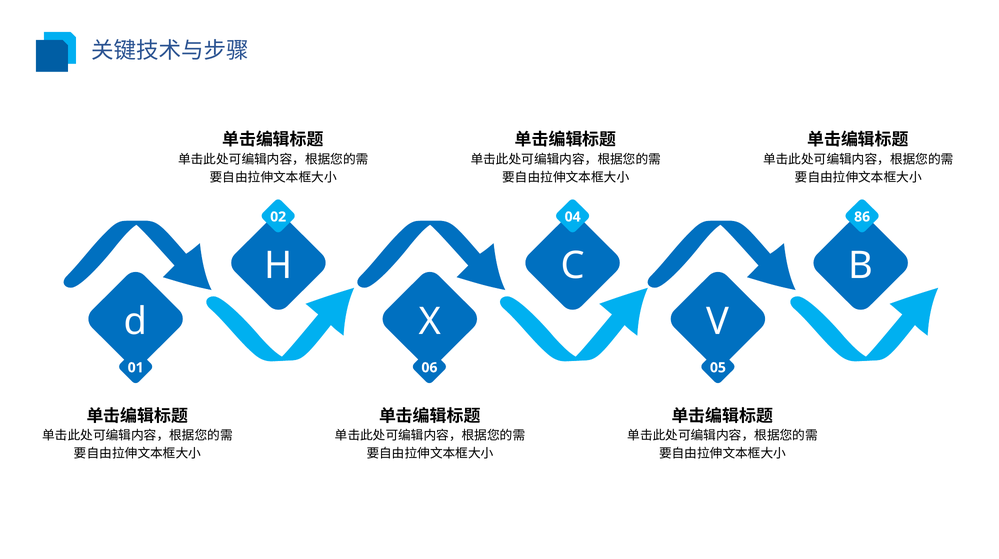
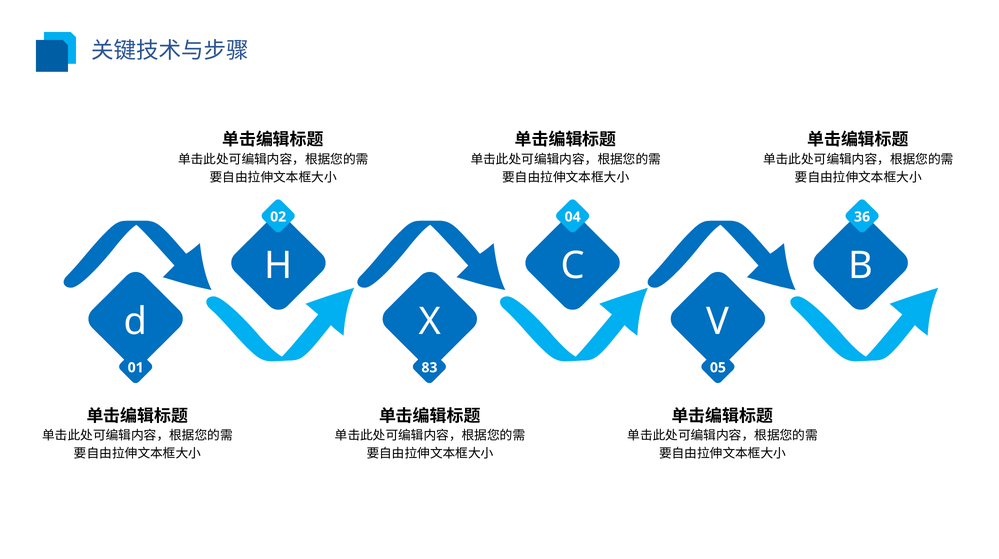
86: 86 -> 36 (862, 217)
06: 06 -> 83 (429, 368)
